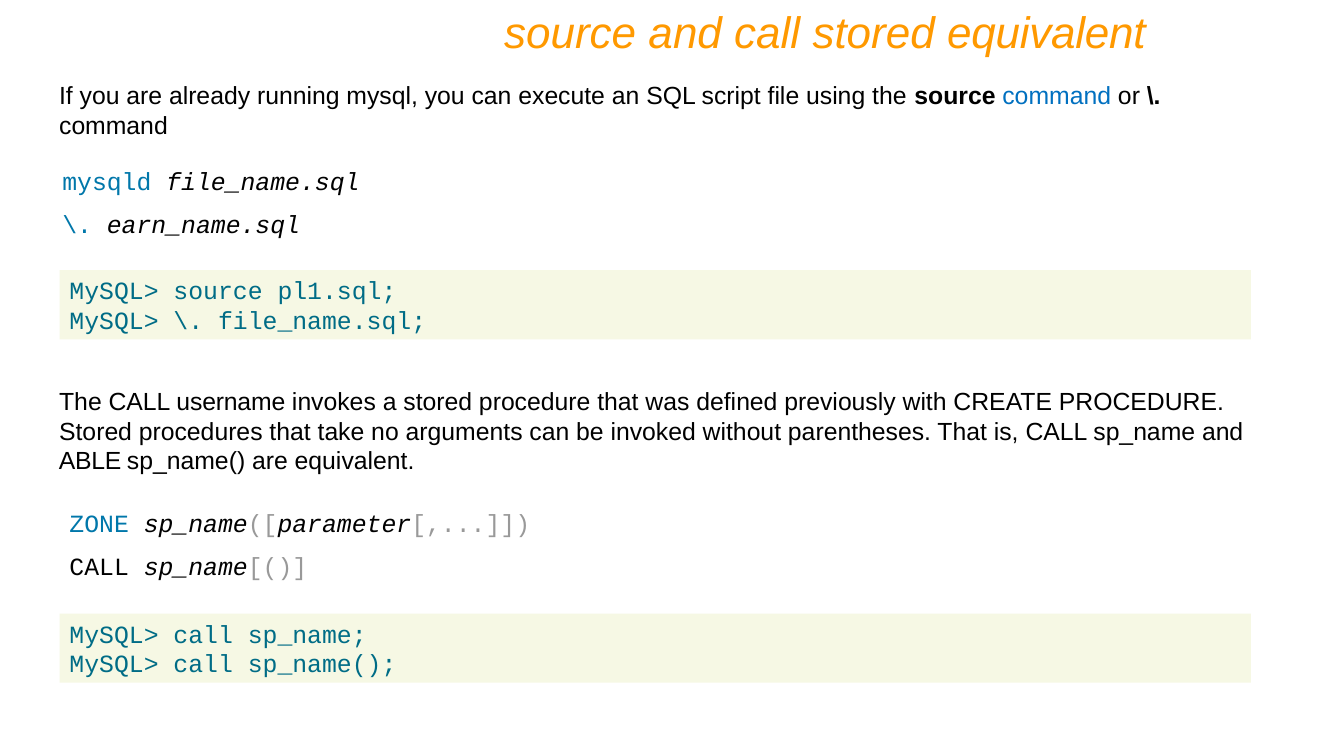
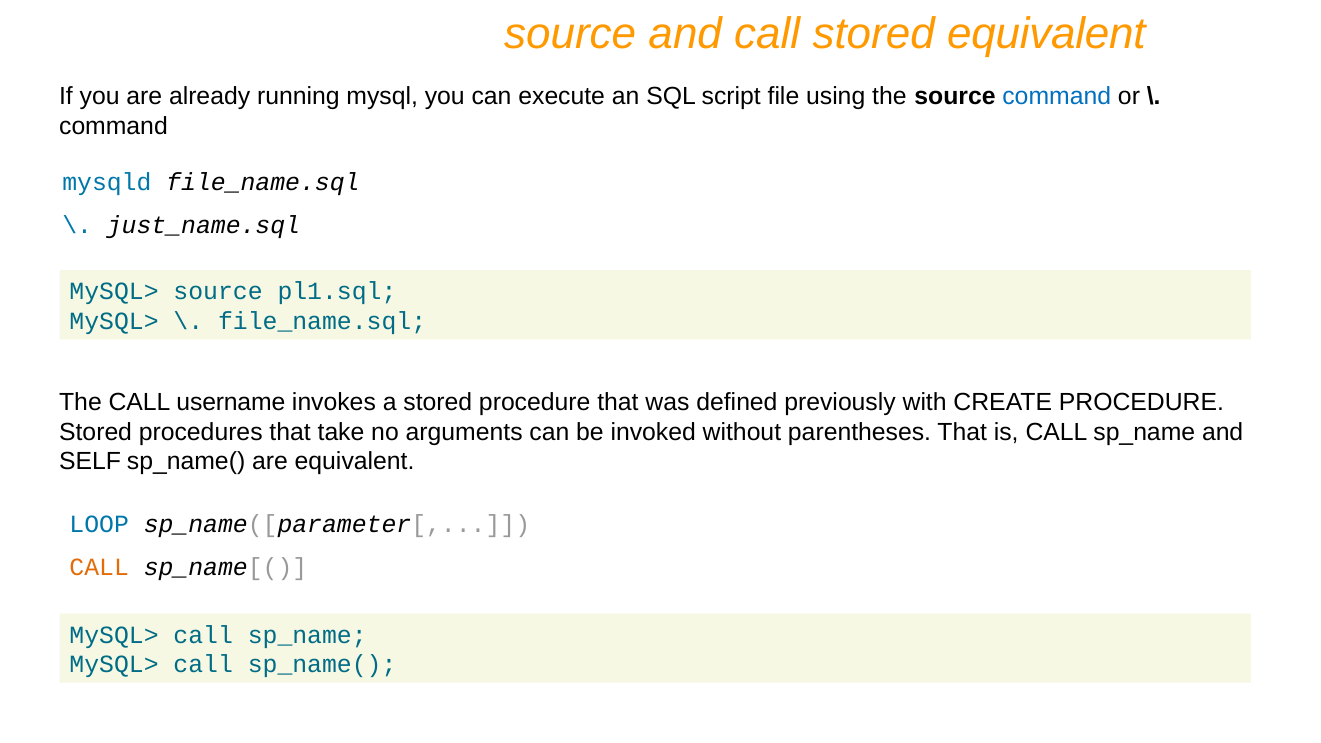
earn_name.sql: earn_name.sql -> just_name.sql (203, 225)
ABLE: ABLE -> SELF (90, 462)
ZONE: ZONE -> LOOP (99, 525)
CALL colour: black -> orange (99, 568)
